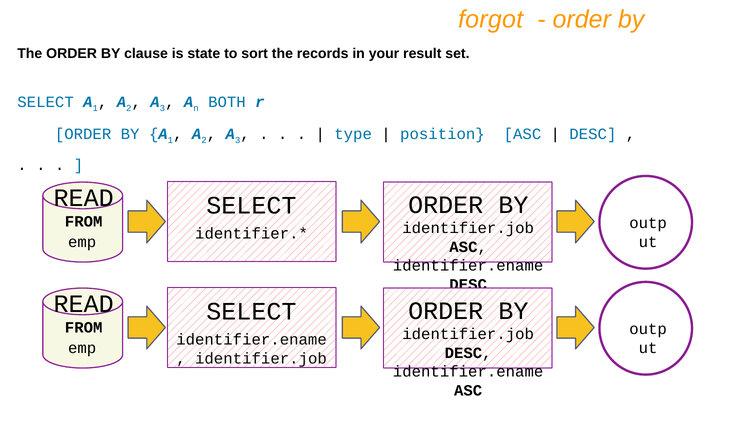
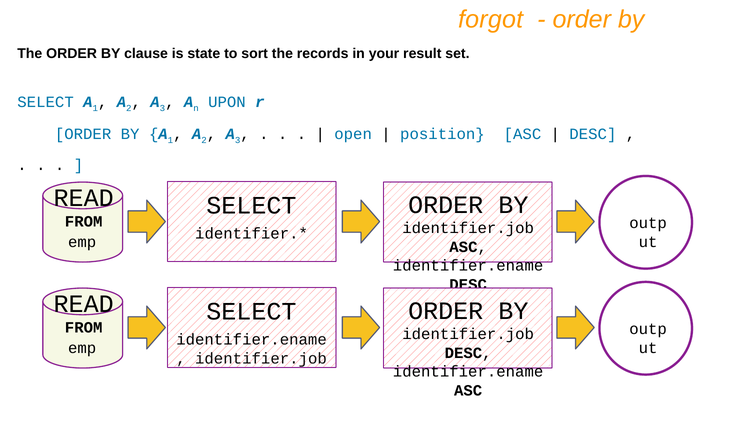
BOTH: BOTH -> UPON (227, 102)
type: type -> open (353, 134)
